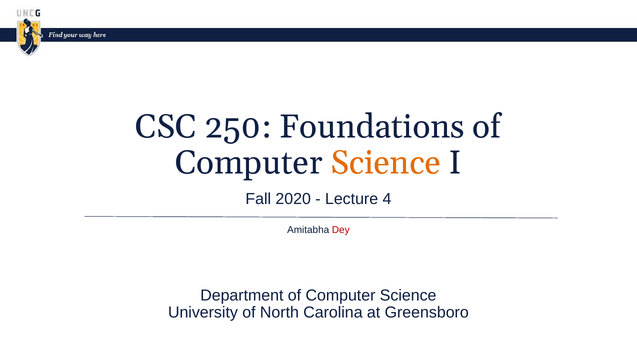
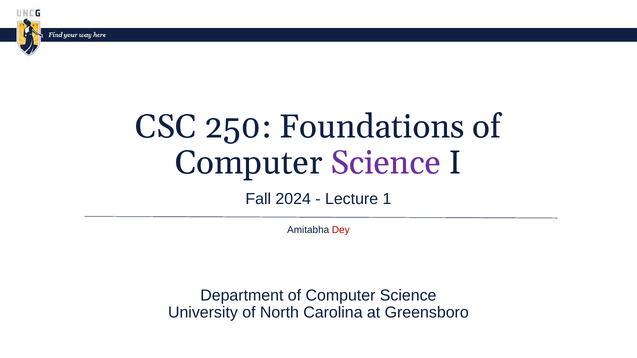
Science colour: orange -> purple (386, 163)
2020: 2020 -> 2024 (293, 199)
4: 4 -> 1 (387, 199)
